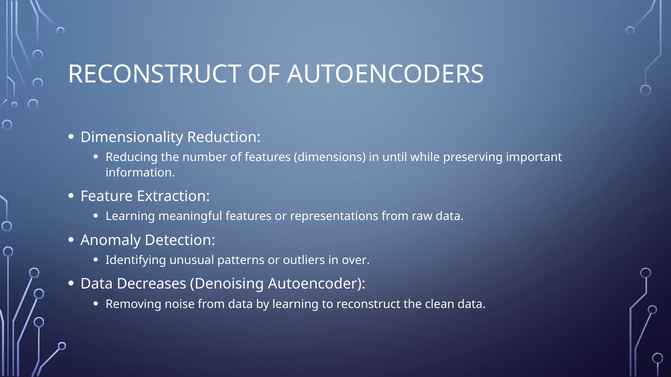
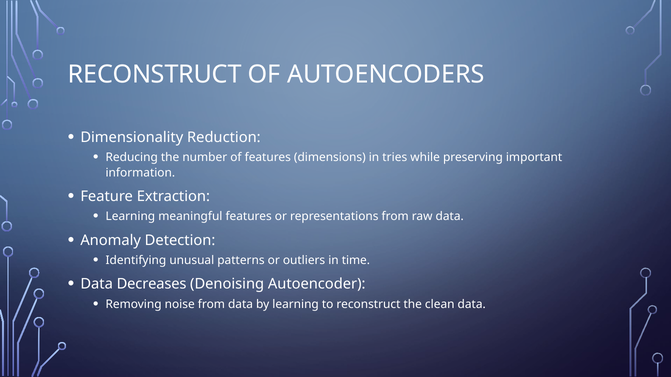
until: until -> tries (395, 158)
over: over -> time (356, 261)
